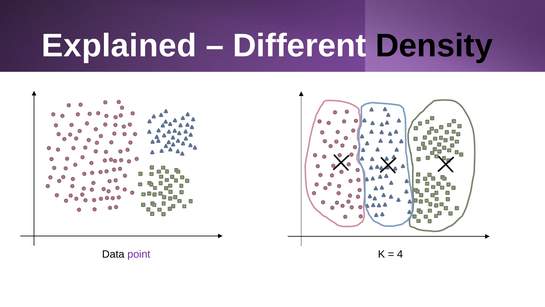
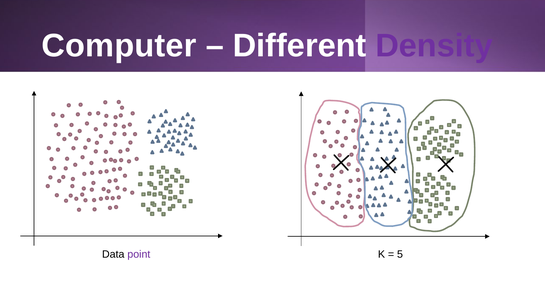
Explained: Explained -> Computer (119, 46)
Density colour: black -> purple (434, 46)
4: 4 -> 5 (400, 254)
